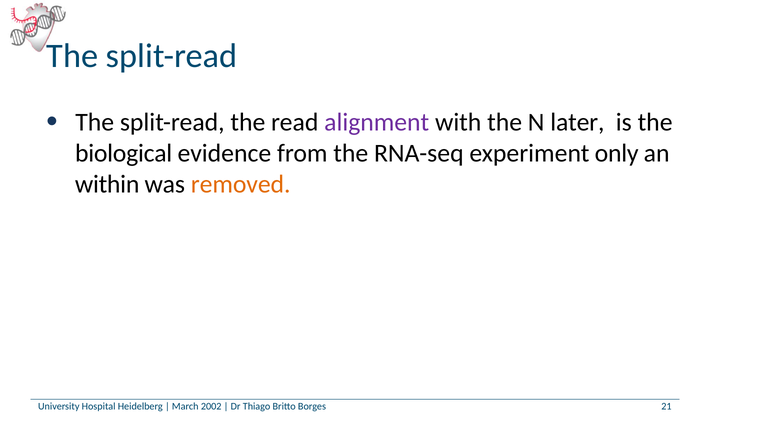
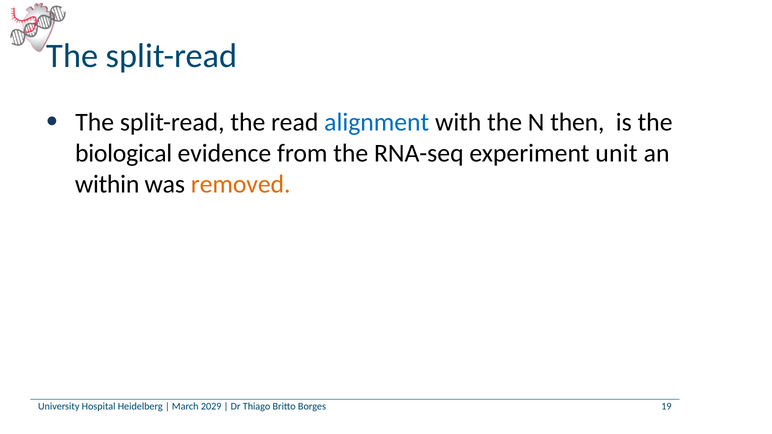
alignment colour: purple -> blue (377, 122)
later: later -> then (577, 122)
only: only -> unit (616, 153)
2002: 2002 -> 2029 (211, 407)
21: 21 -> 19 (666, 407)
